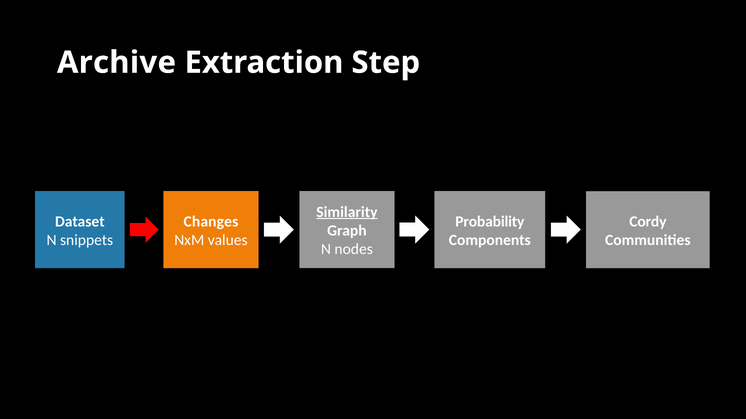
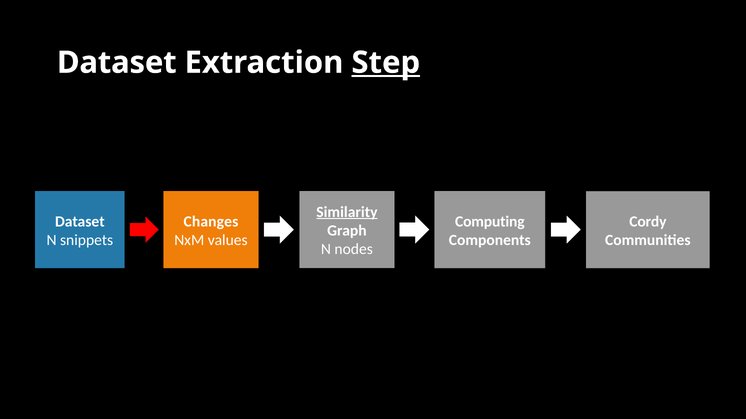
Archive: Archive -> Dataset (117, 63)
Step underline: none -> present (386, 63)
Probability: Probability -> Computing (490, 222)
